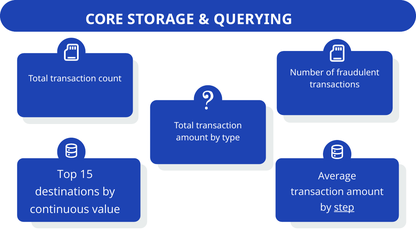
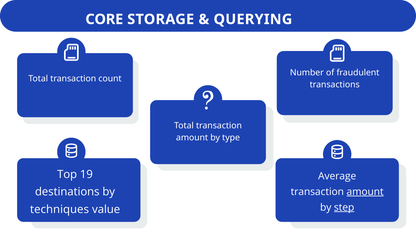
15: 15 -> 19 (86, 174)
amount underline: none -> present (365, 192)
continuous: continuous -> techniques (60, 209)
